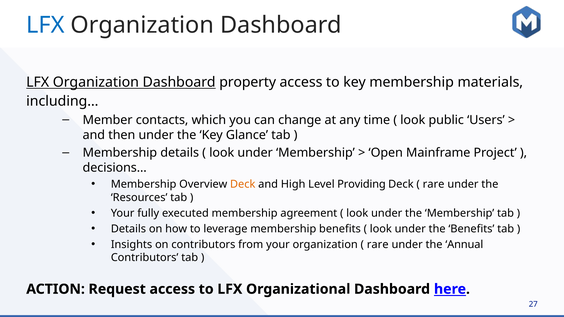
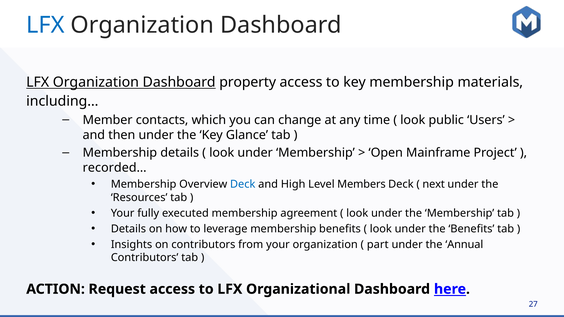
decisions…: decisions… -> recorded… (115, 168)
Deck colour: orange -> blue (243, 184)
Providing: Providing -> Members (361, 184)
rare: rare -> next (434, 184)
rare: rare -> part (378, 245)
